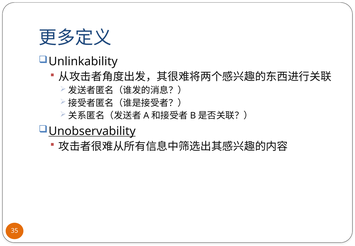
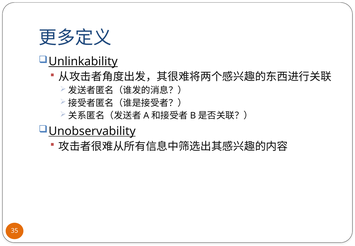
Unlinkability underline: none -> present (83, 61)
